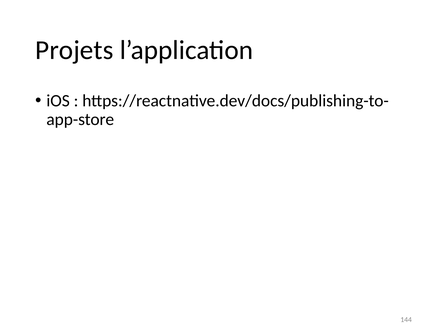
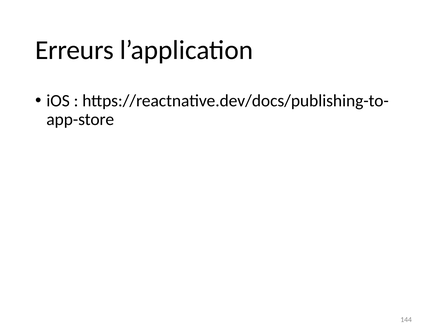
Projets: Projets -> Erreurs (75, 50)
